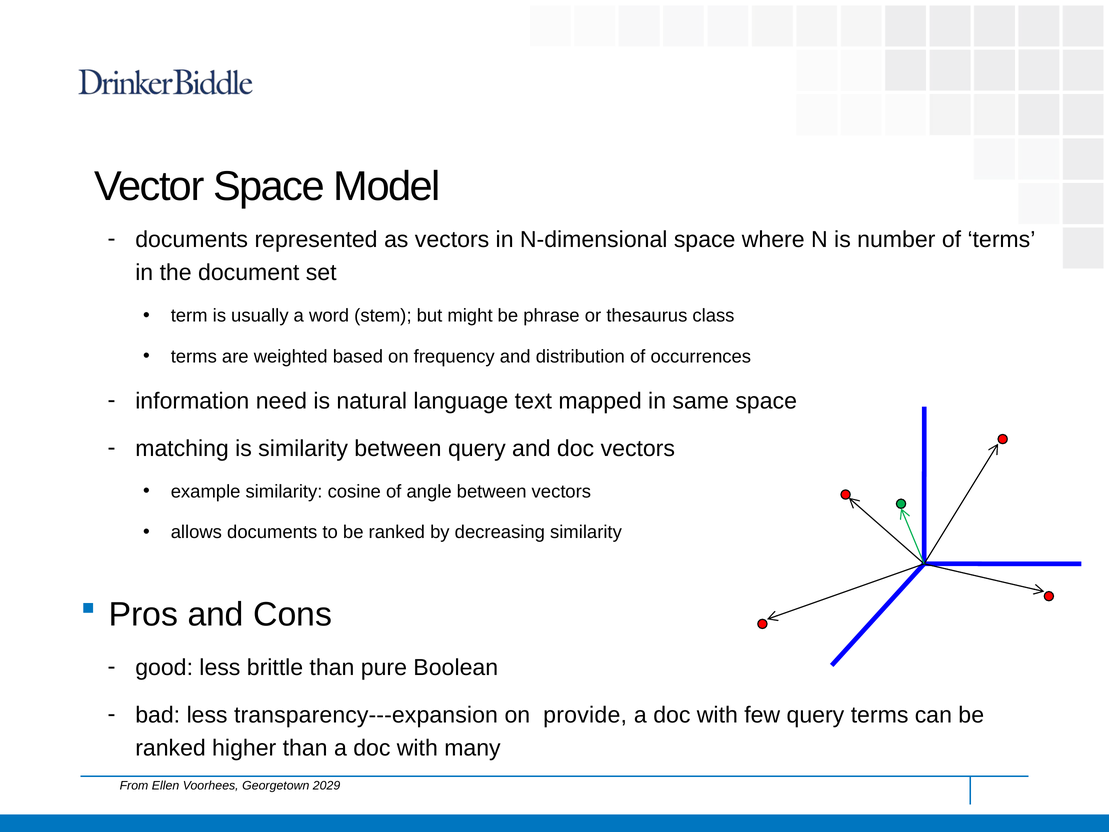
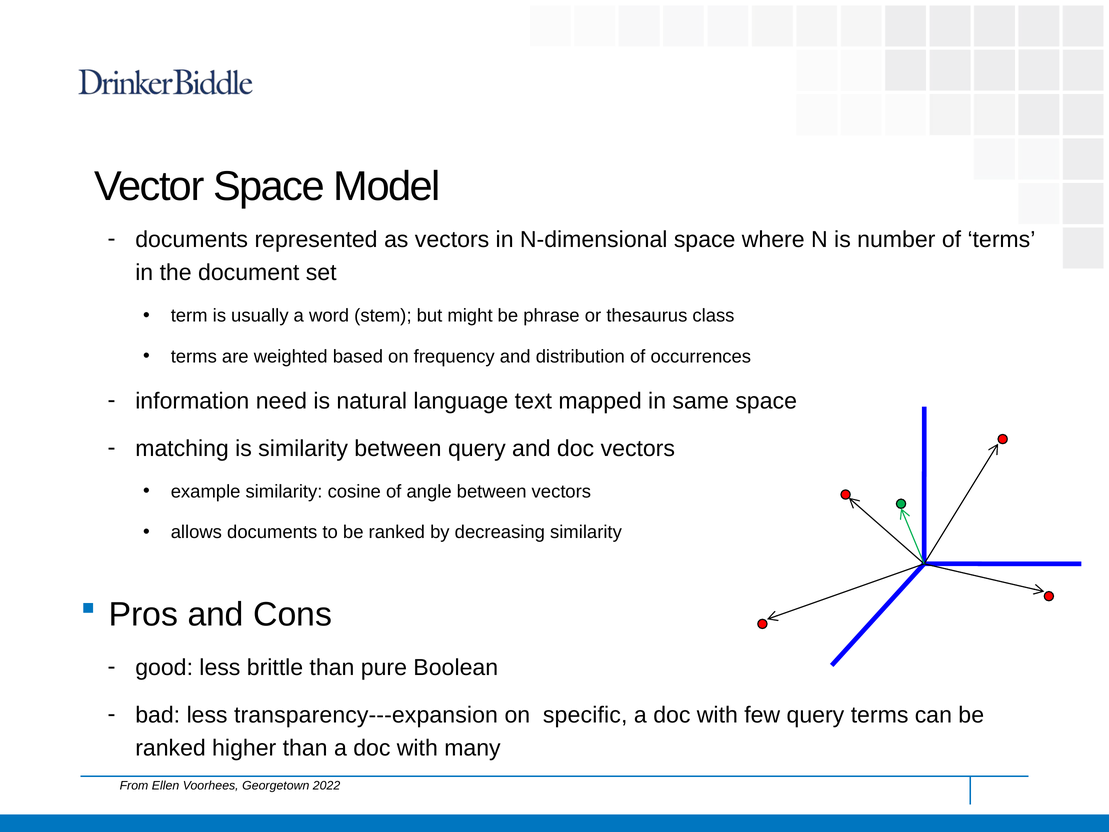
provide: provide -> specific (585, 715)
2029: 2029 -> 2022 (327, 785)
